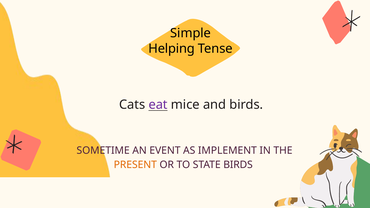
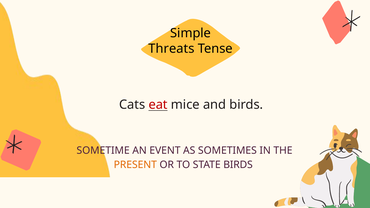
Helping: Helping -> Threats (171, 49)
eat colour: purple -> red (158, 105)
IMPLEMENT: IMPLEMENT -> SOMETIMES (227, 150)
